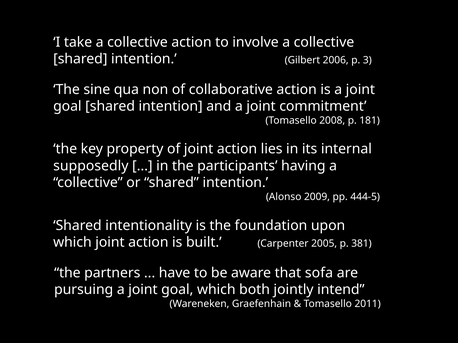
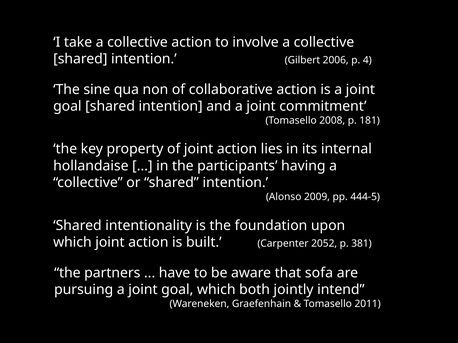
3: 3 -> 4 (367, 60)
supposedly: supposedly -> hollandaise (91, 166)
2005: 2005 -> 2052 (324, 244)
